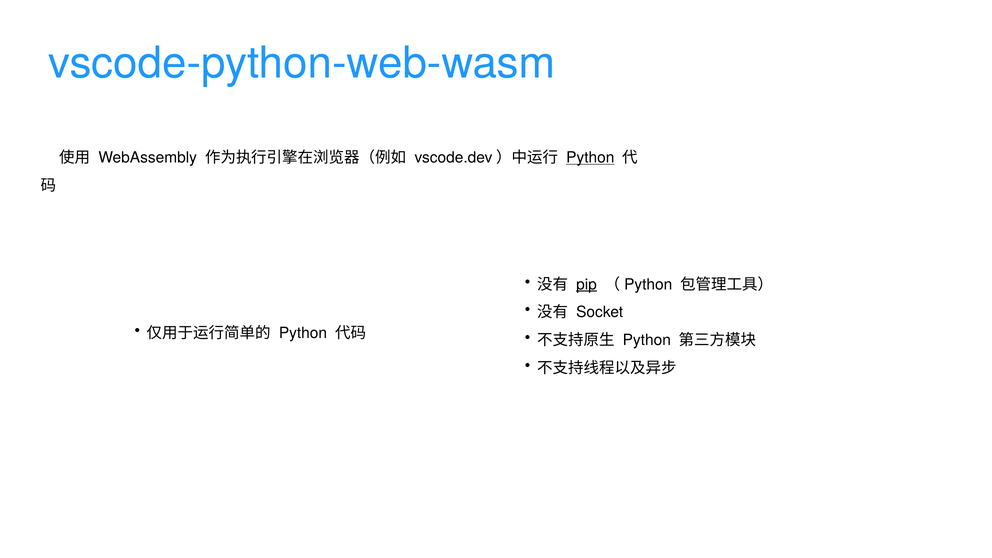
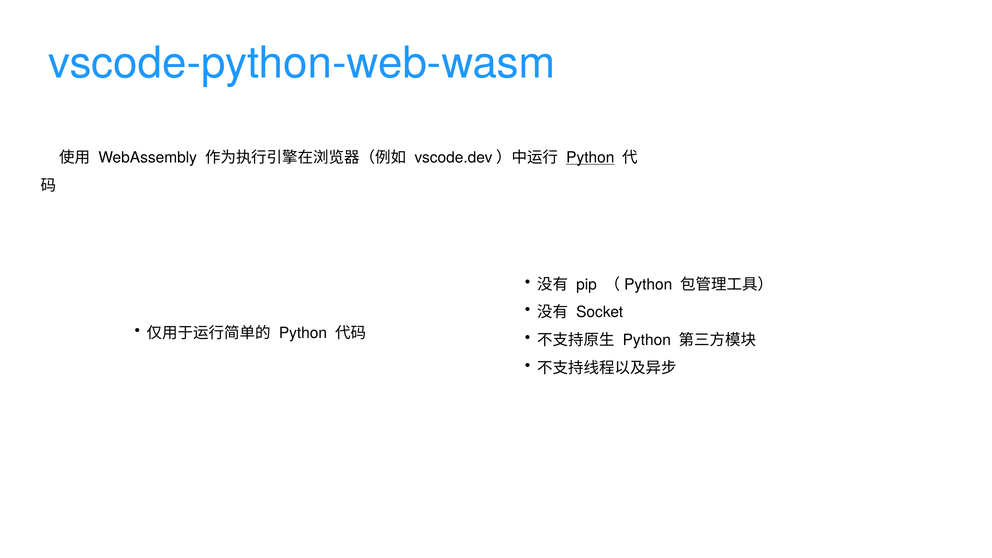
pip underline: present -> none (587, 284)
